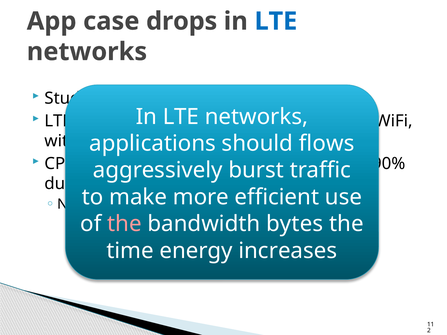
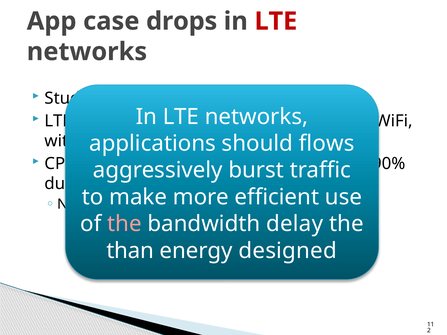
LTE colour: blue -> red (276, 21)
bytes: bytes -> delay (295, 224)
time: time -> than (130, 251)
increases: increases -> designed (288, 251)
